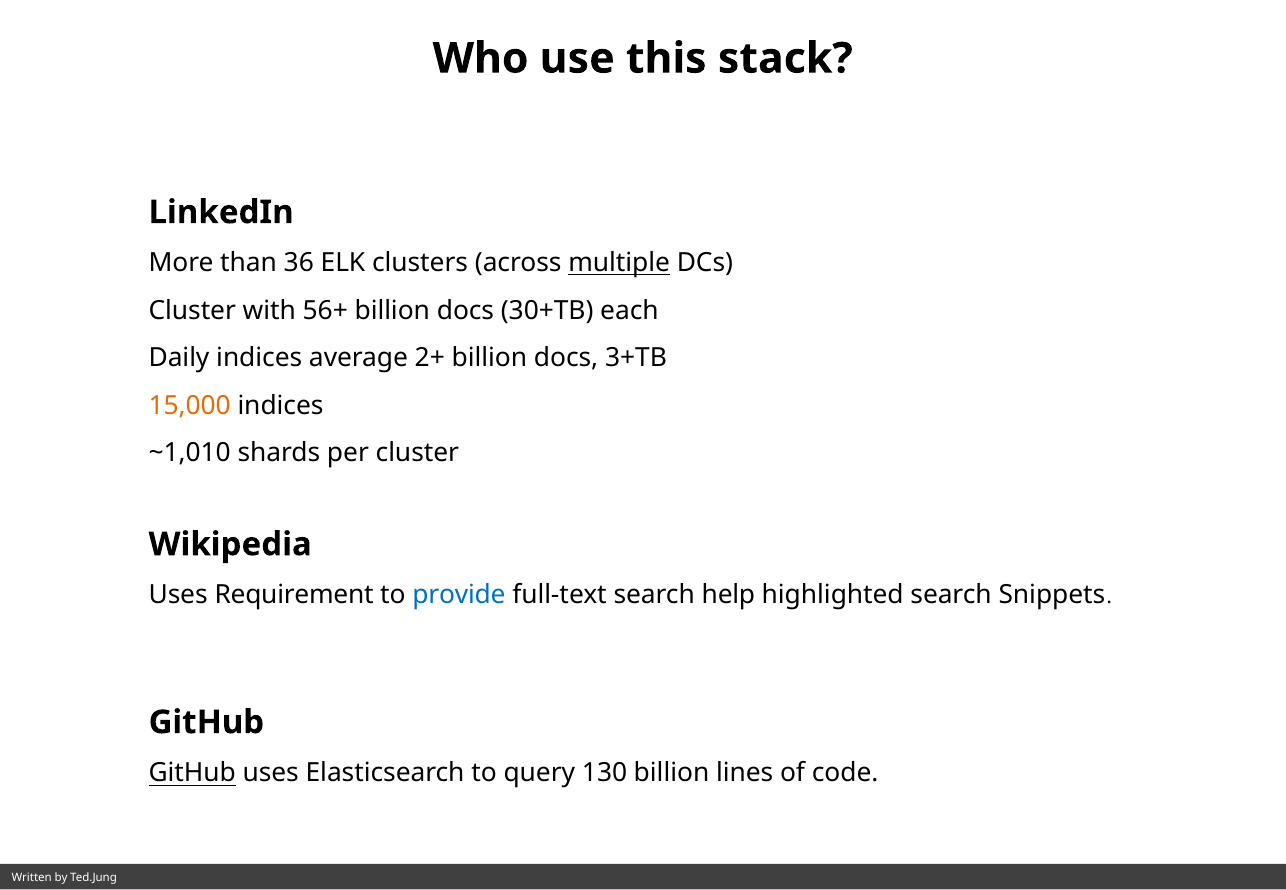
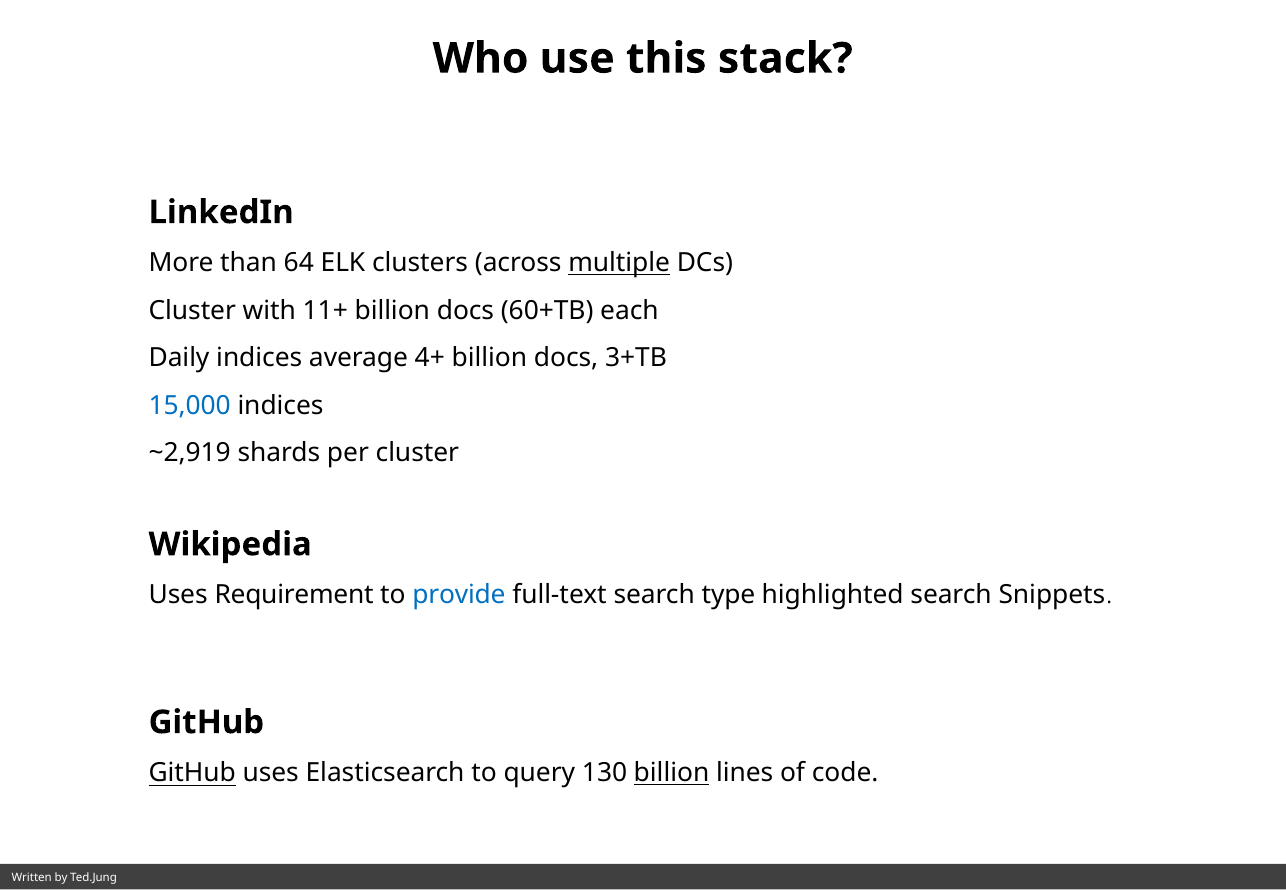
36: 36 -> 64 (299, 263)
56+: 56+ -> 11+ (325, 311)
30+TB: 30+TB -> 60+TB (547, 311)
2+: 2+ -> 4+ (430, 358)
15,000 colour: orange -> blue (190, 406)
~1,010: ~1,010 -> ~2,919 (190, 453)
help: help -> type (728, 595)
billion underline: none -> present (672, 774)
